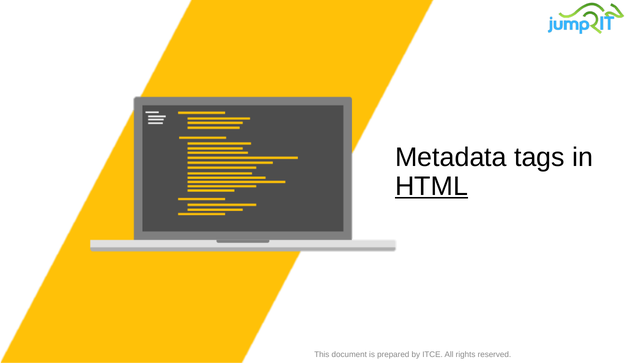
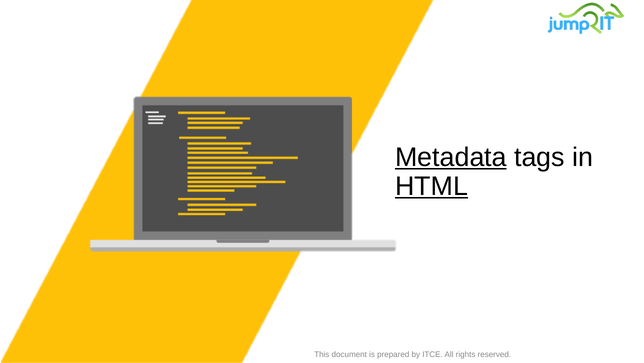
Metadata underline: none -> present (451, 157)
